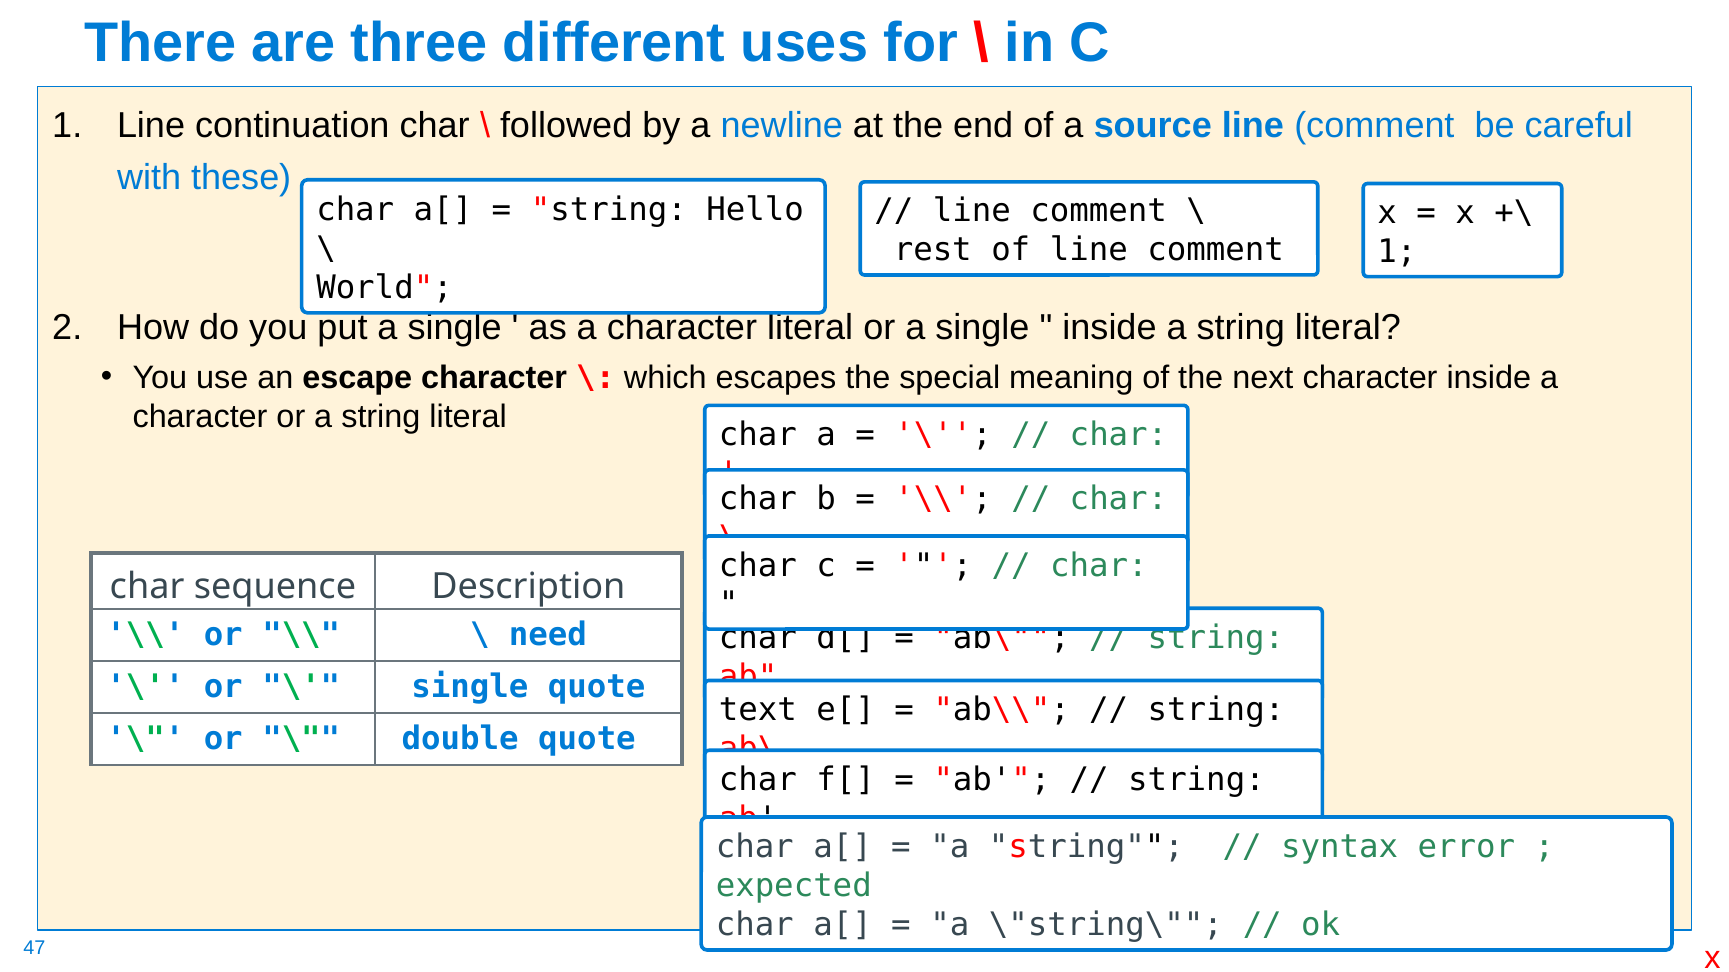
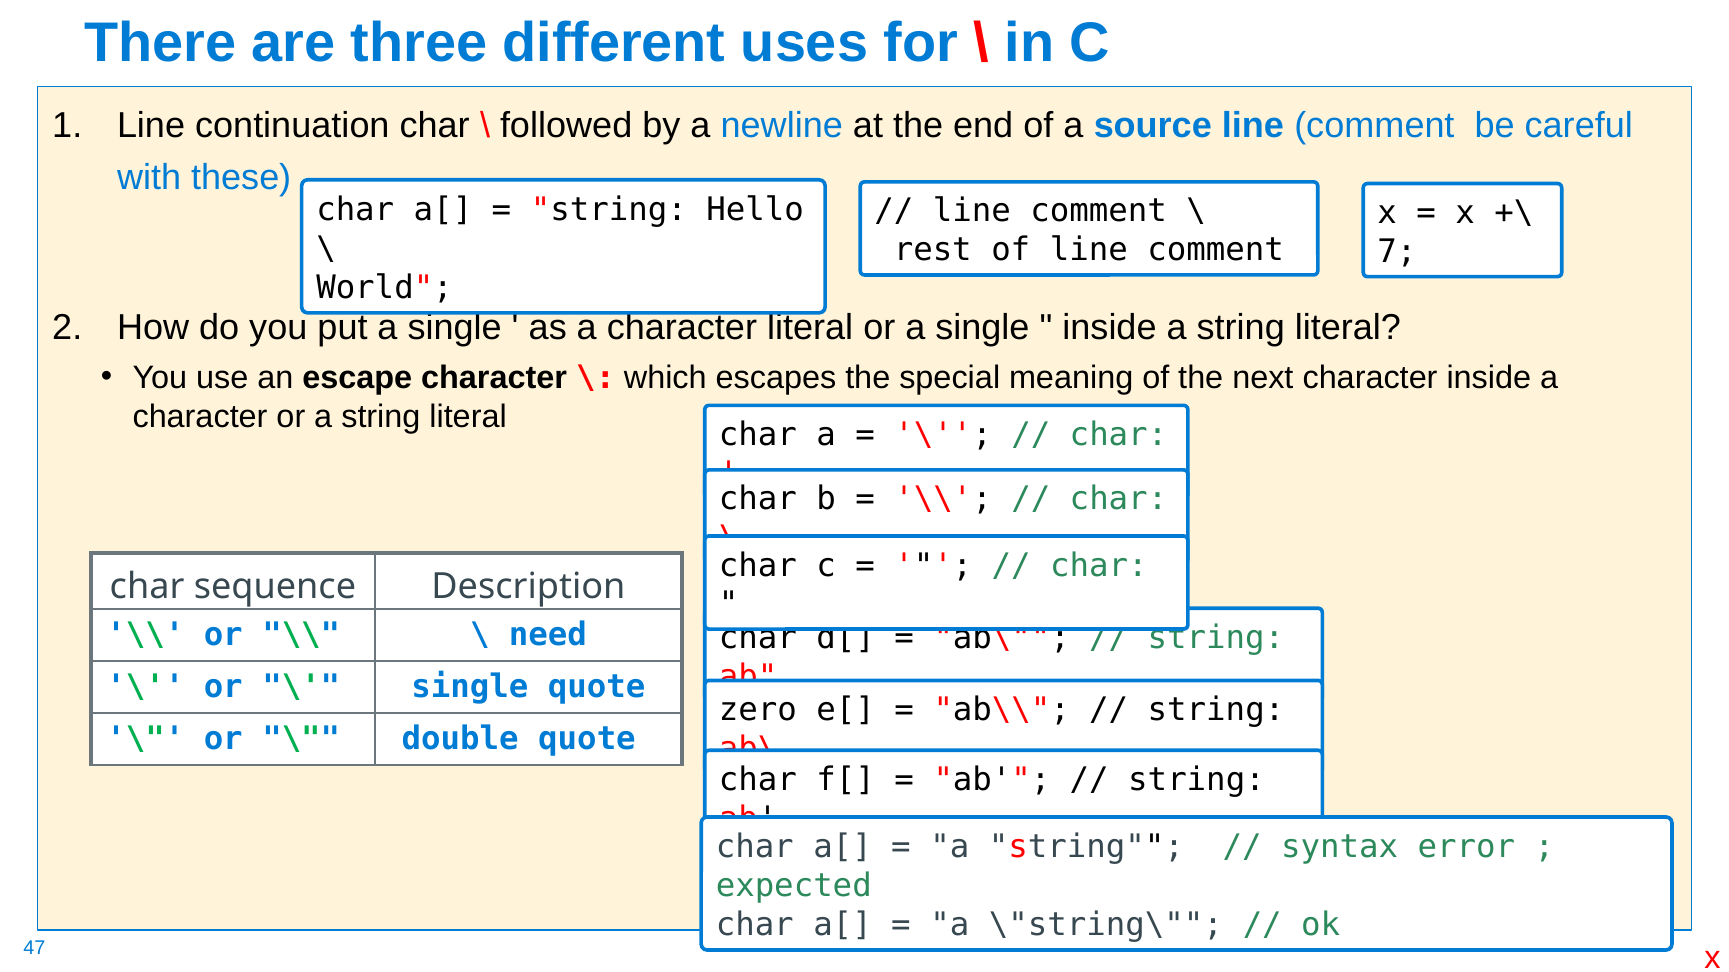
1: 1 -> 7 (1397, 252)
text: text -> zero (758, 710)
